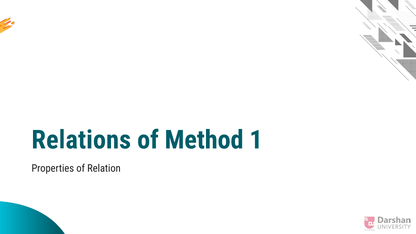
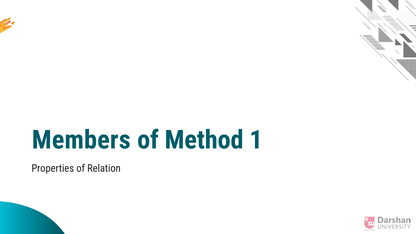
Relations: Relations -> Members (81, 140)
